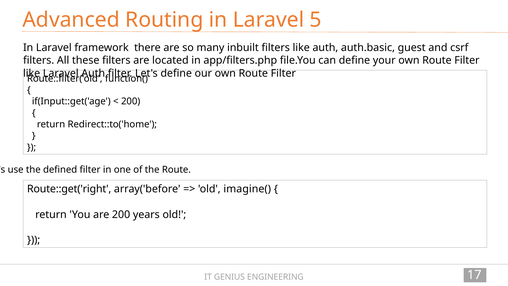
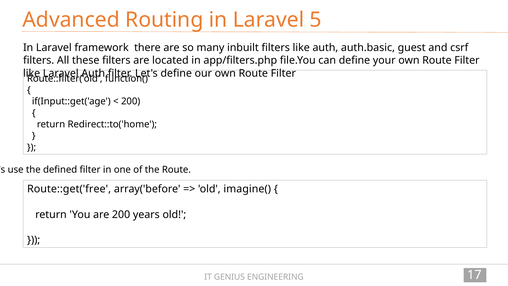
Route::get('right: Route::get('right -> Route::get('free (69, 189)
